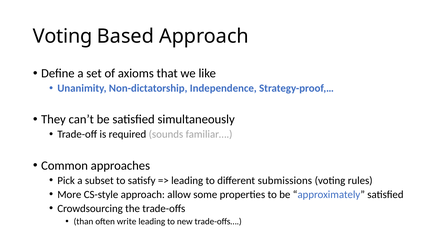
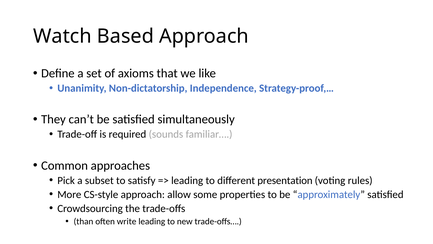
Voting: Voting -> Watch (62, 36)
submissions: submissions -> presentation (285, 180)
